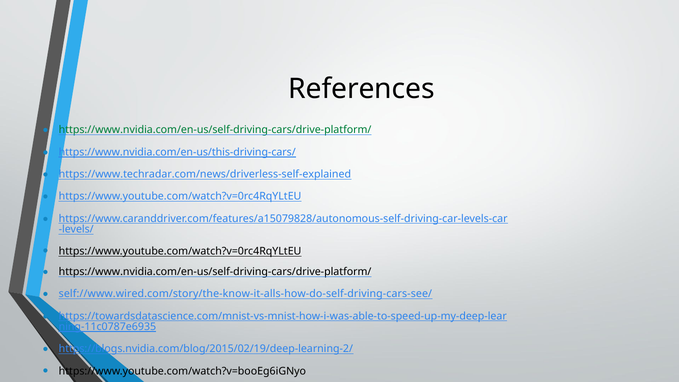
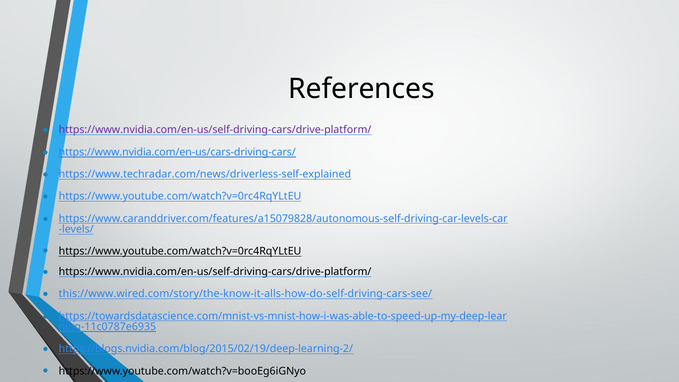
https://www.nvidia.com/en-us/self-driving-cars/drive-platform/ colour: green -> purple (215, 130)
https://www.nvidia.com/en-us/this-driving-cars/: https://www.nvidia.com/en-us/this-driving-cars/ -> https://www.nvidia.com/en-us/cars-driving-cars/ (177, 152)
self://www.wired.com/story/the-know-it-alls-how-do-self-driving-cars-see/: self://www.wired.com/story/the-know-it-alls-how-do-self-driving-cars-see/ -> this://www.wired.com/story/the-know-it-alls-how-do-self-driving-cars-see/ (245, 294)
